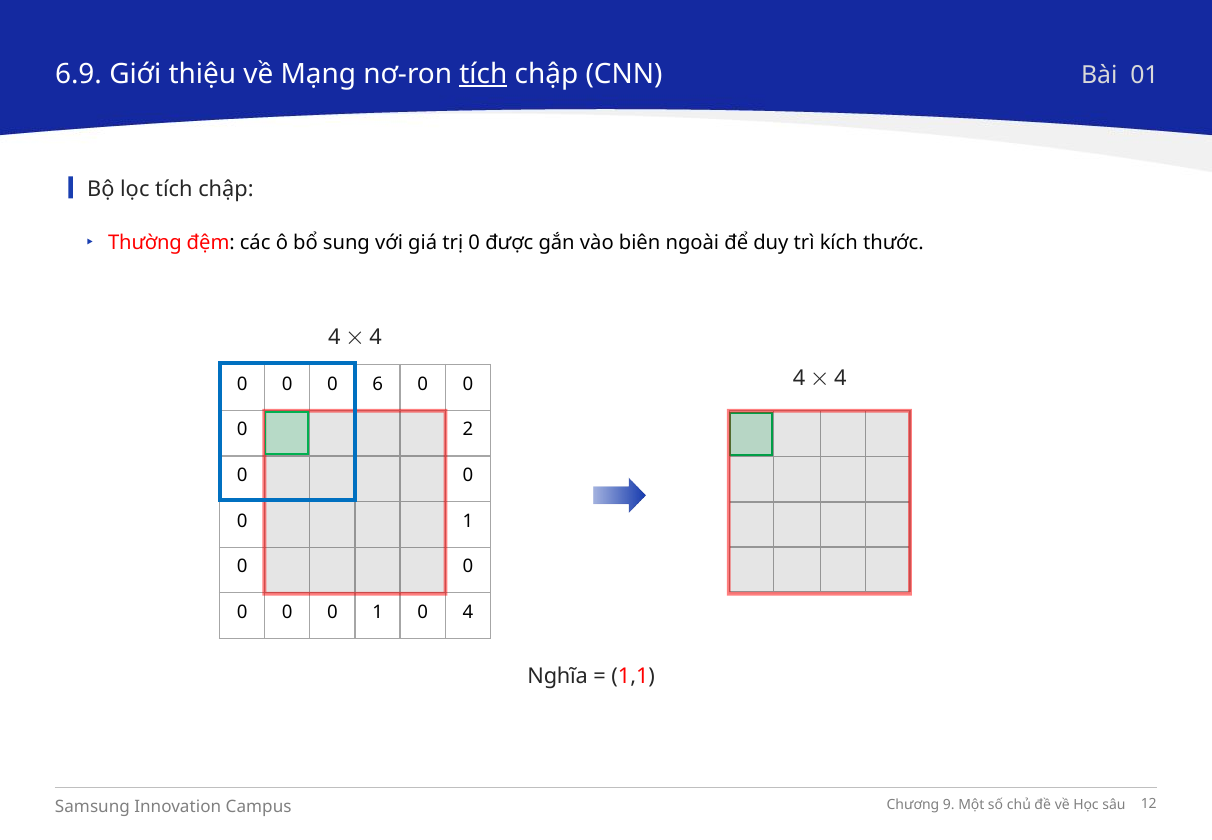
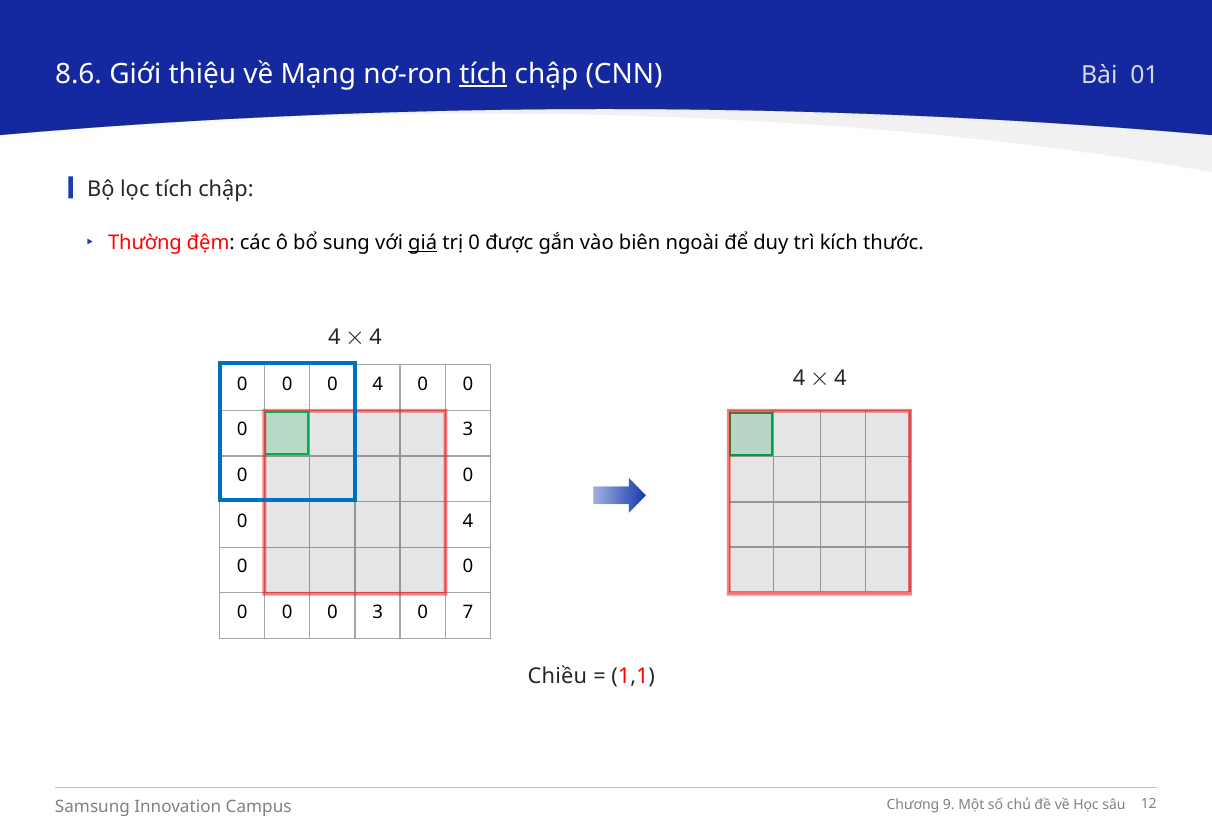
6.9: 6.9 -> 8.6 (79, 74)
giá underline: none -> present (423, 243)
6: 6 -> 4 (378, 384)
2: 2 -> 3 (468, 429)
1: 1 -> 4 (468, 521)
1: 1 -> 3 (378, 612)
0 4: 4 -> 7 (468, 612)
Nghĩa: Nghĩa -> Chiều (557, 676)
